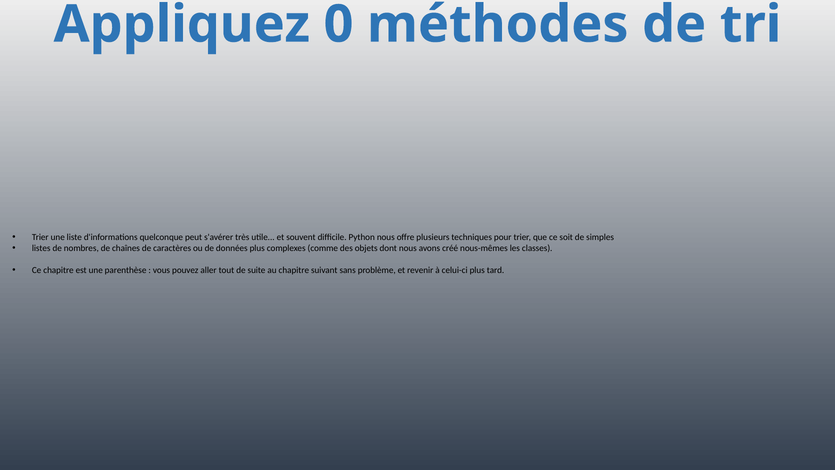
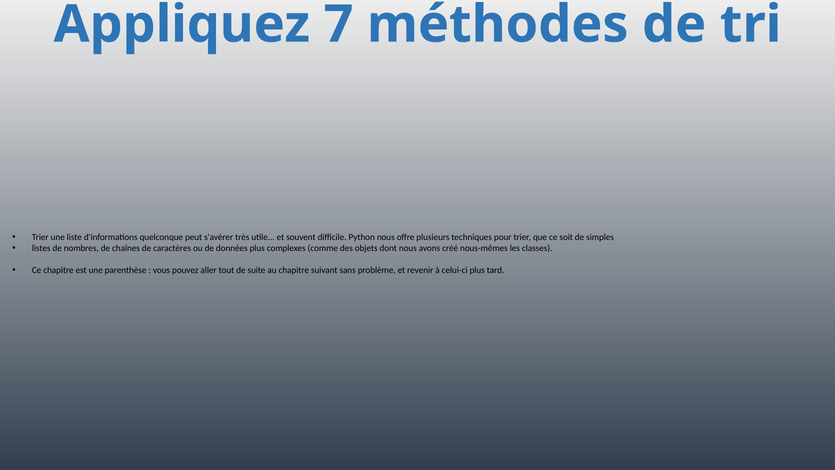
0: 0 -> 7 (339, 24)
